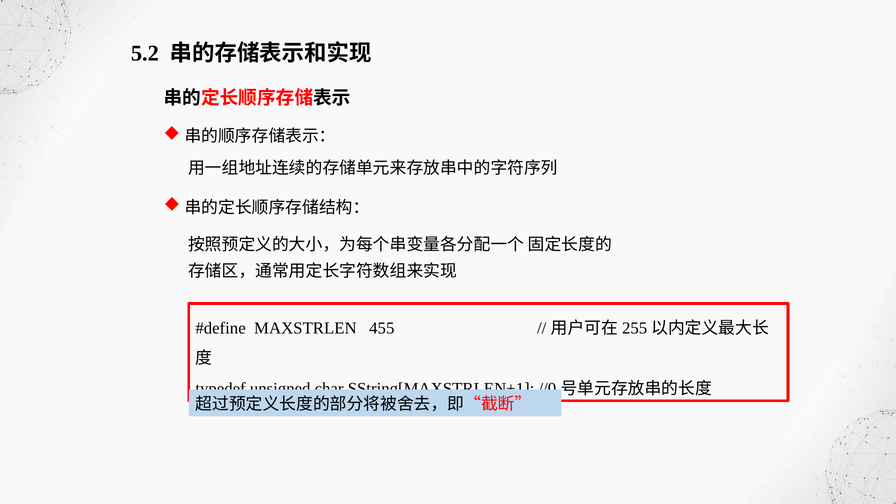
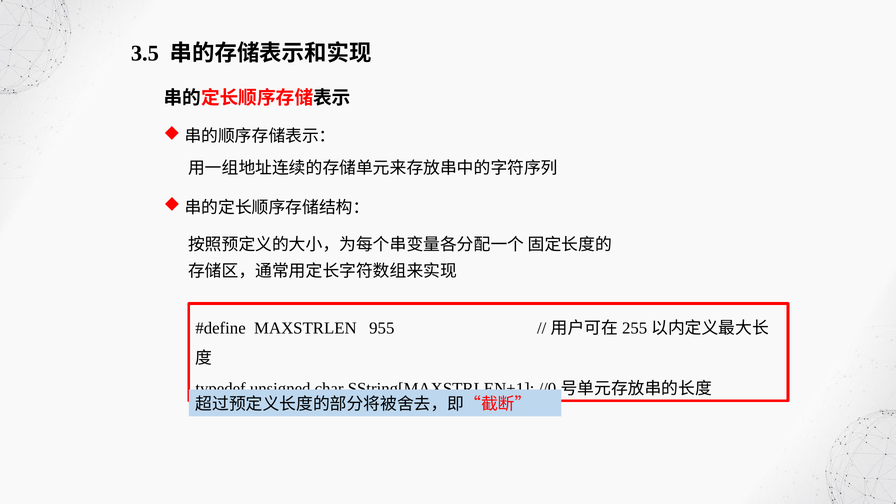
5.2: 5.2 -> 3.5 (145, 53)
455: 455 -> 955 (382, 328)
